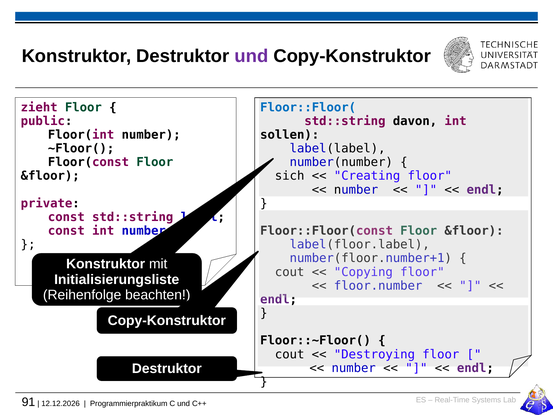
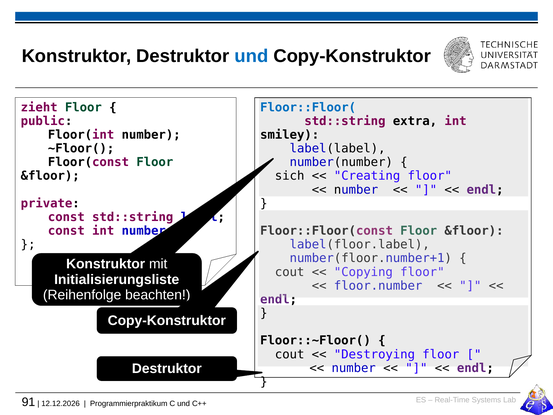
und colour: purple -> blue (251, 56)
davon: davon -> extra (415, 121)
sollen: sollen -> smiley (290, 135)
